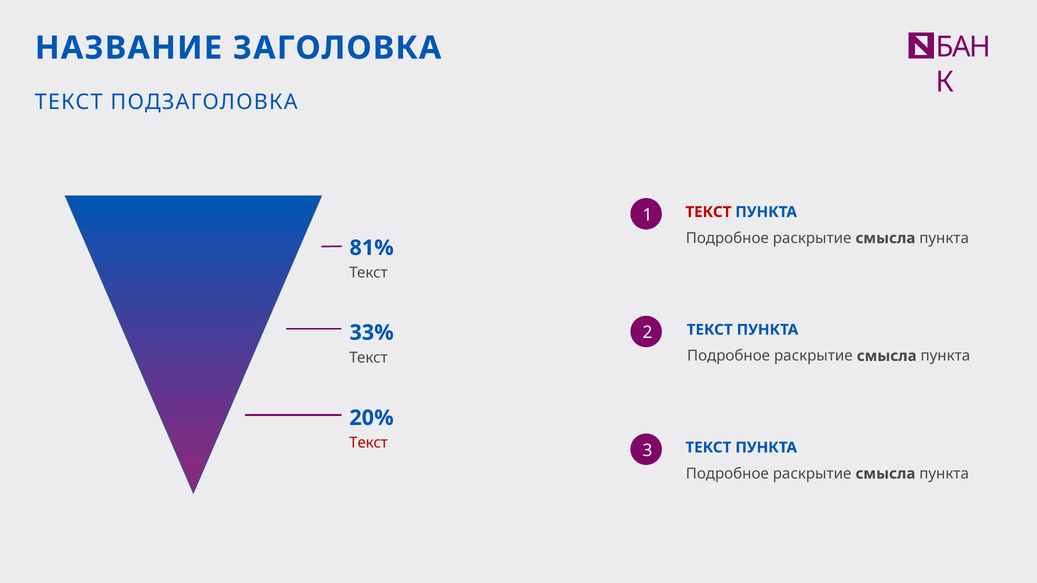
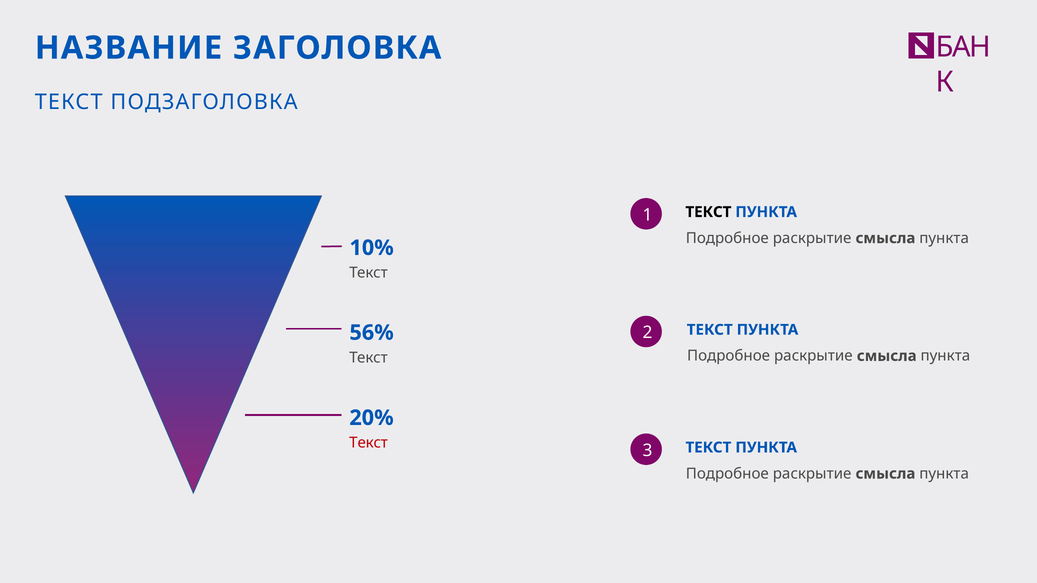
ТЕКСТ colour: red -> black (708, 212)
81%: 81% -> 10% (372, 248)
33%: 33% -> 56% (372, 333)
